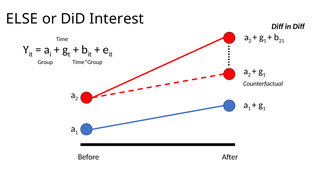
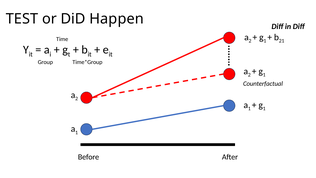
ELSE: ELSE -> TEST (22, 19)
Interest: Interest -> Happen (117, 19)
